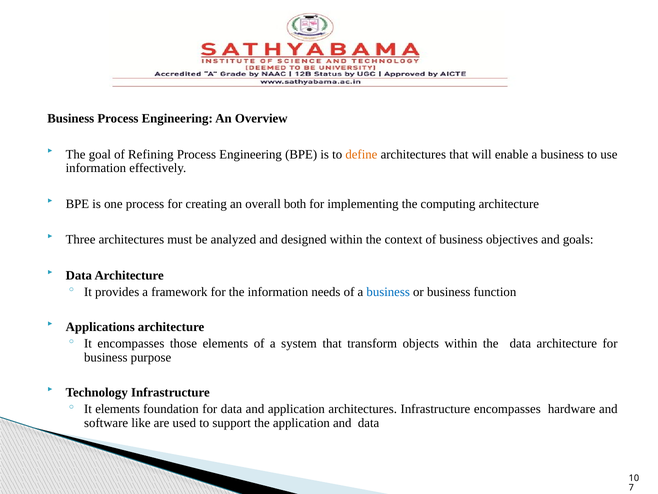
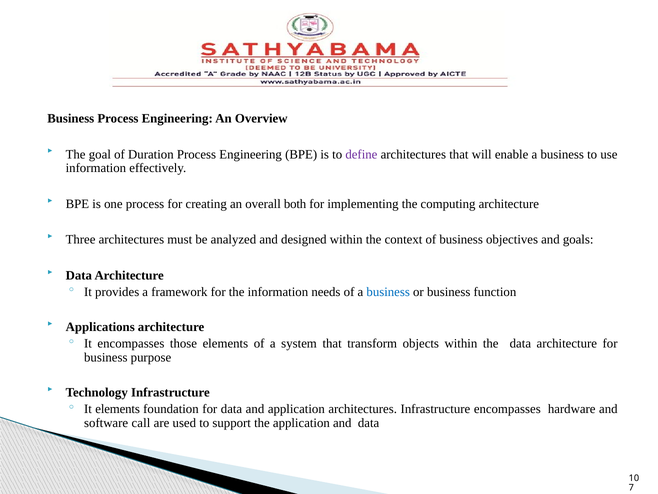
Refining: Refining -> Duration (151, 154)
define colour: orange -> purple (361, 154)
like: like -> call (141, 422)
